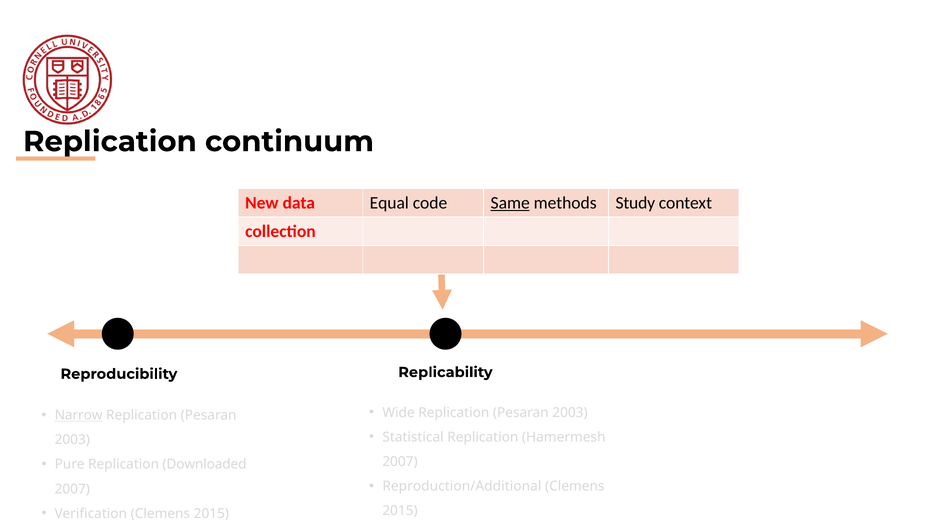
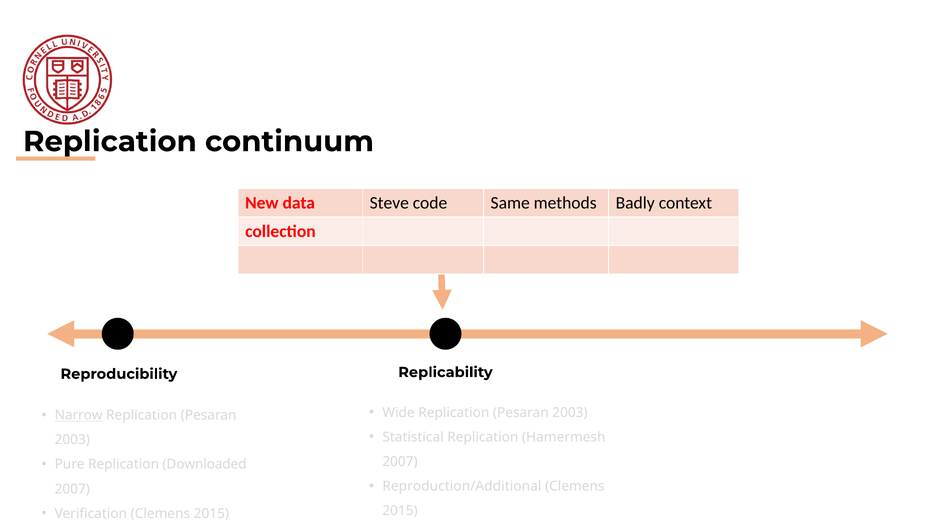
Equal: Equal -> Steve (389, 203)
Same underline: present -> none (510, 203)
Study: Study -> Badly (635, 203)
